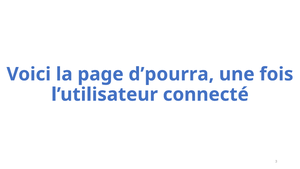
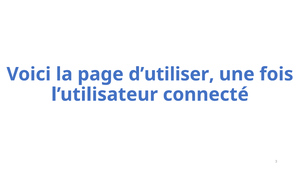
d’pourra: d’pourra -> d’utiliser (171, 74)
